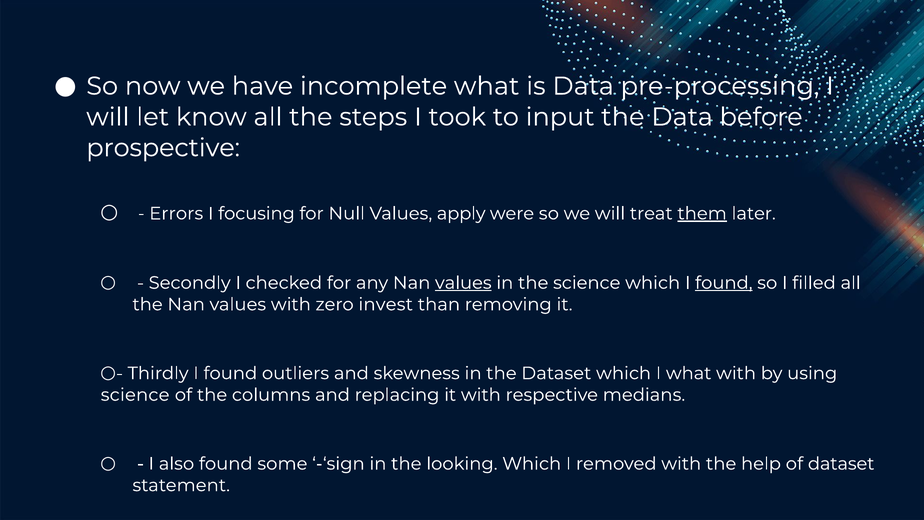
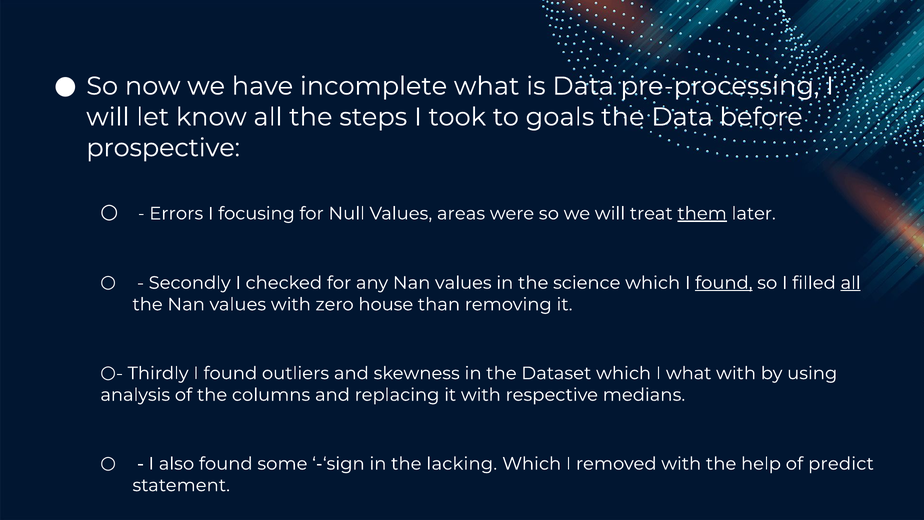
input: input -> goals (560, 117)
apply: apply -> areas (461, 213)
values underline: present -> none (463, 283)
all underline: none -> present (851, 283)
invest: invest -> house (386, 304)
science: science -> analysis (135, 395)
looking: looking -> lacking (462, 464)
of dataset: dataset -> predict (841, 464)
